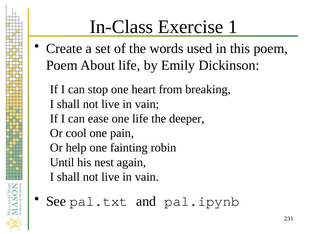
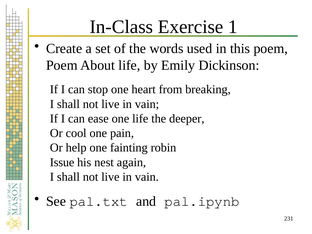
Until: Until -> Issue (62, 162)
